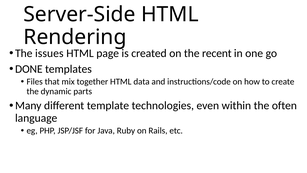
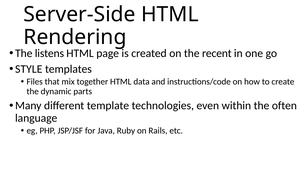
issues: issues -> listens (49, 53)
DONE: DONE -> STYLE (29, 69)
